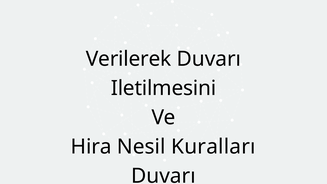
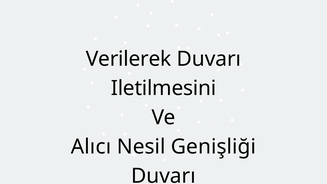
Hira: Hira -> Alıcı (91, 147)
Kuralları: Kuralları -> Genişliği (213, 147)
